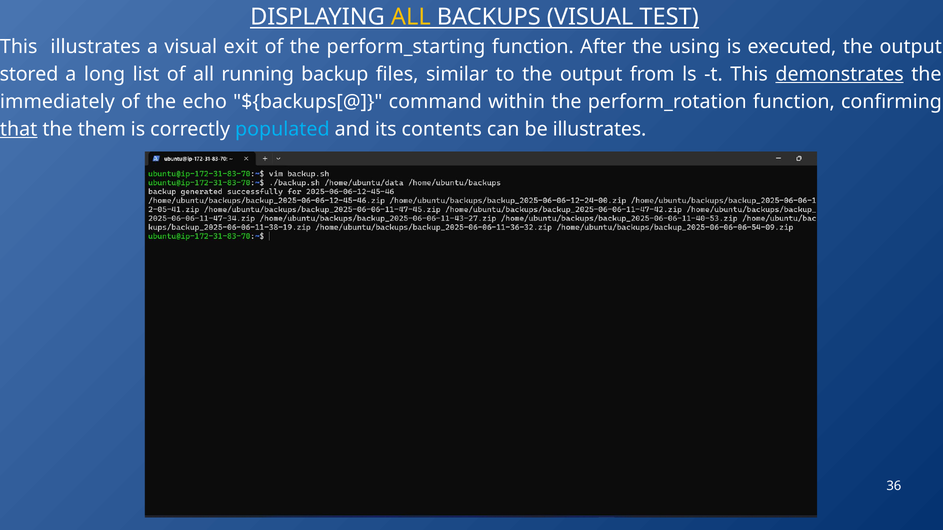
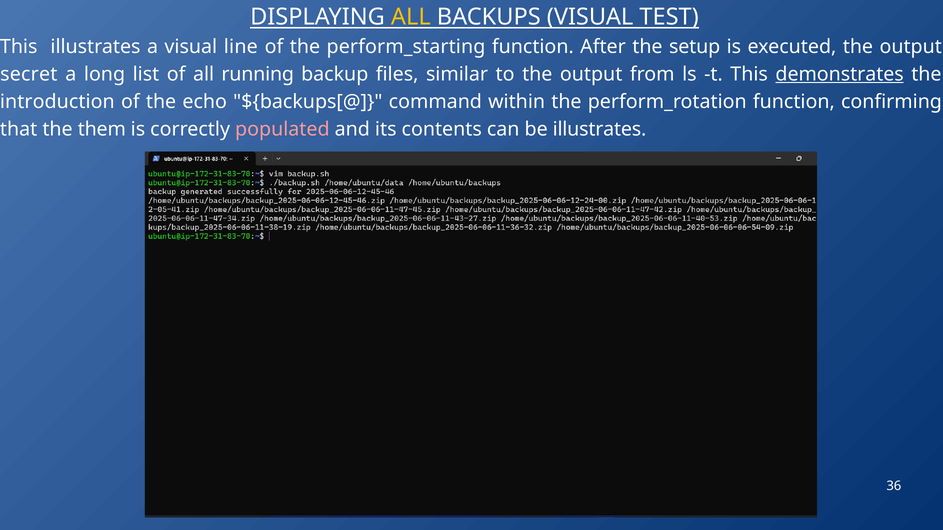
exit: exit -> line (241, 47)
using: using -> setup (695, 47)
stored: stored -> secret (29, 74)
immediately: immediately -> introduction (57, 102)
that underline: present -> none (19, 129)
populated colour: light blue -> pink (282, 129)
